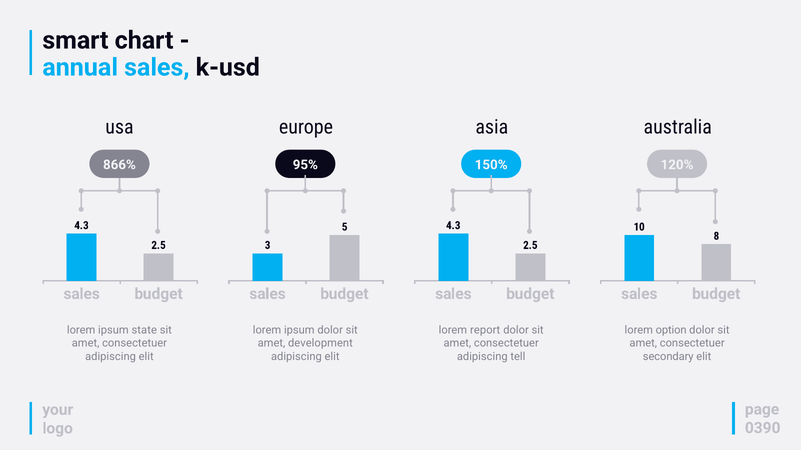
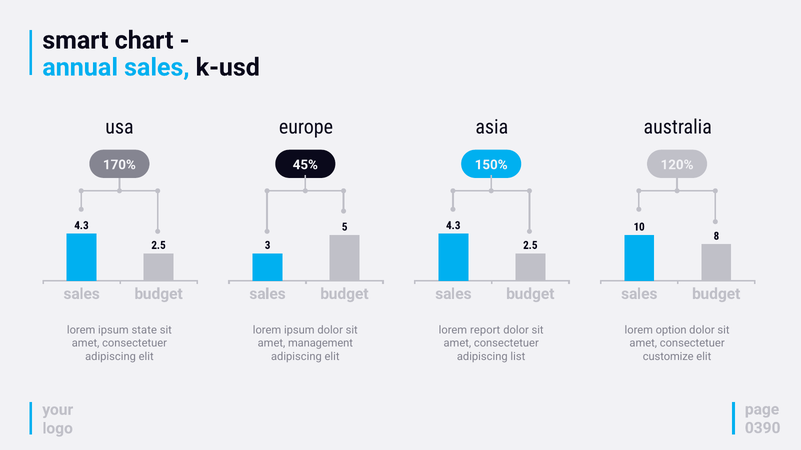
866%: 866% -> 170% (119, 165)
95%: 95% -> 45% (305, 165)
development: development -> management (320, 344)
tell: tell -> list (518, 357)
secondary: secondary -> customize (668, 357)
